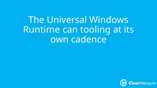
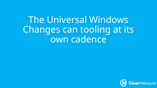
Runtime: Runtime -> Changes (42, 30)
